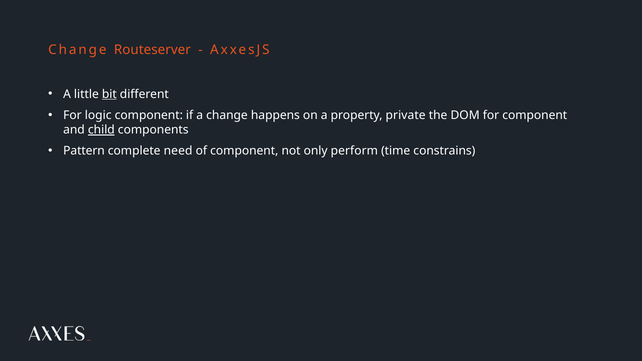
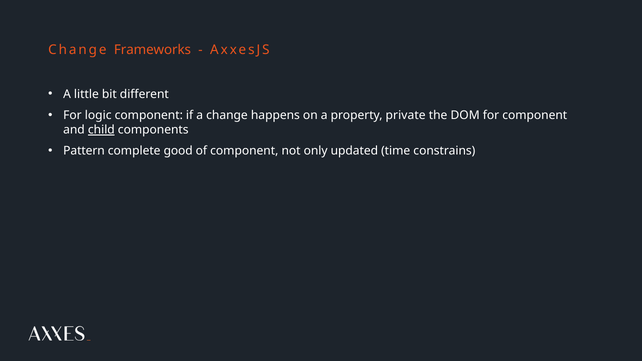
Routeserver: Routeserver -> Frameworks (152, 50)
bit underline: present -> none (109, 94)
need: need -> good (178, 151)
perform: perform -> updated (354, 151)
